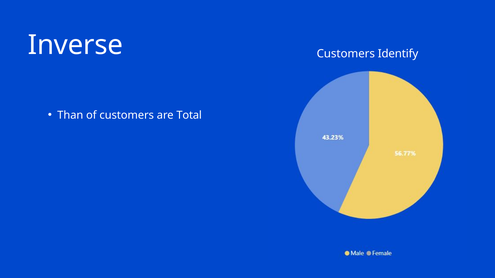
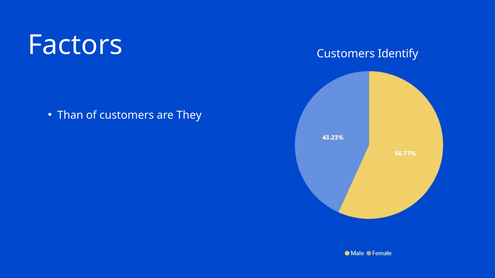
Inverse: Inverse -> Factors (75, 45)
Total: Total -> They (189, 115)
